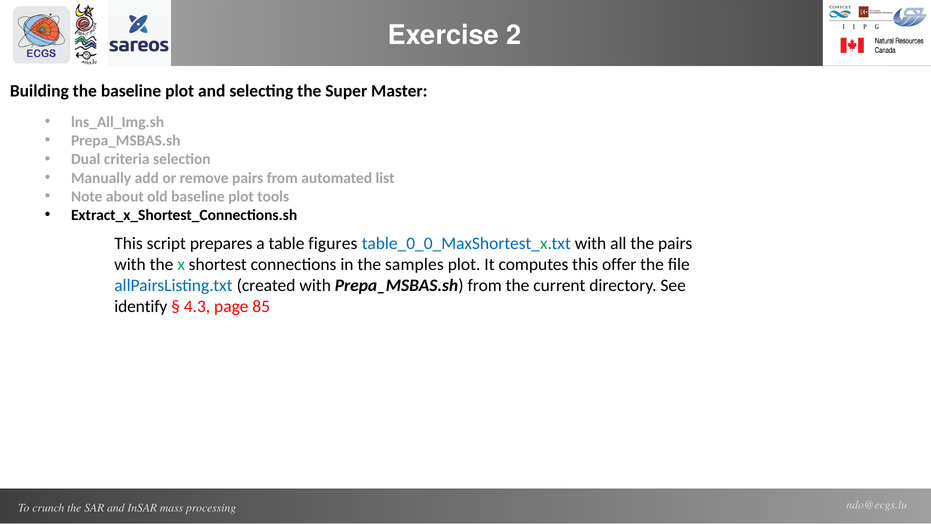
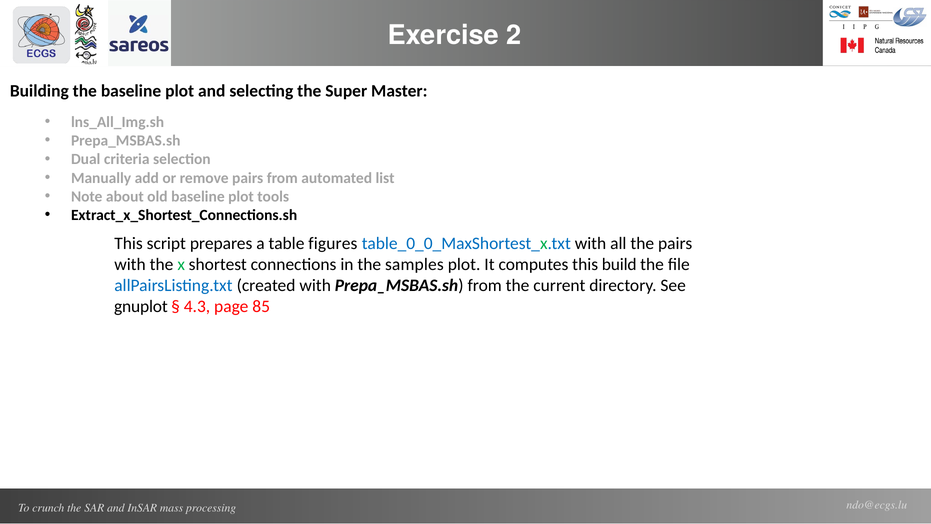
offer: offer -> build (619, 264)
identify: identify -> gnuplot (141, 306)
